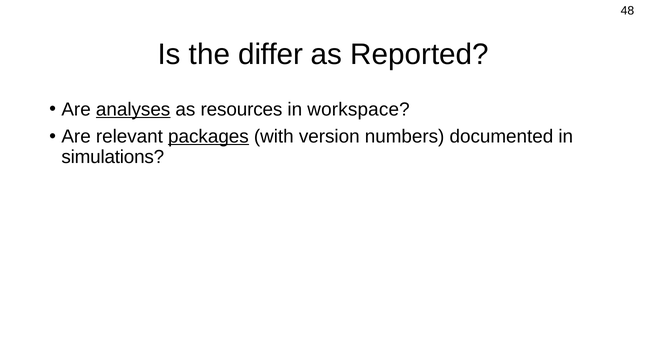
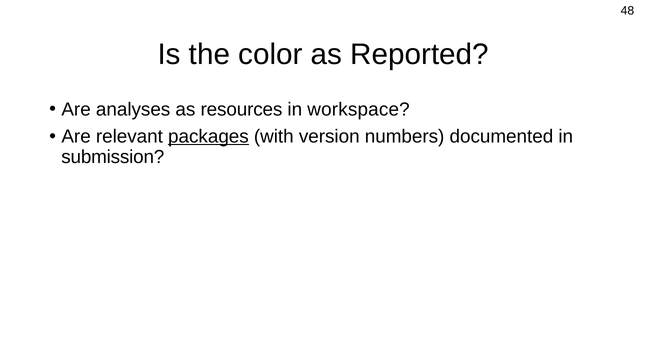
differ: differ -> color (270, 54)
analyses underline: present -> none (133, 109)
simulations: simulations -> submission (113, 157)
